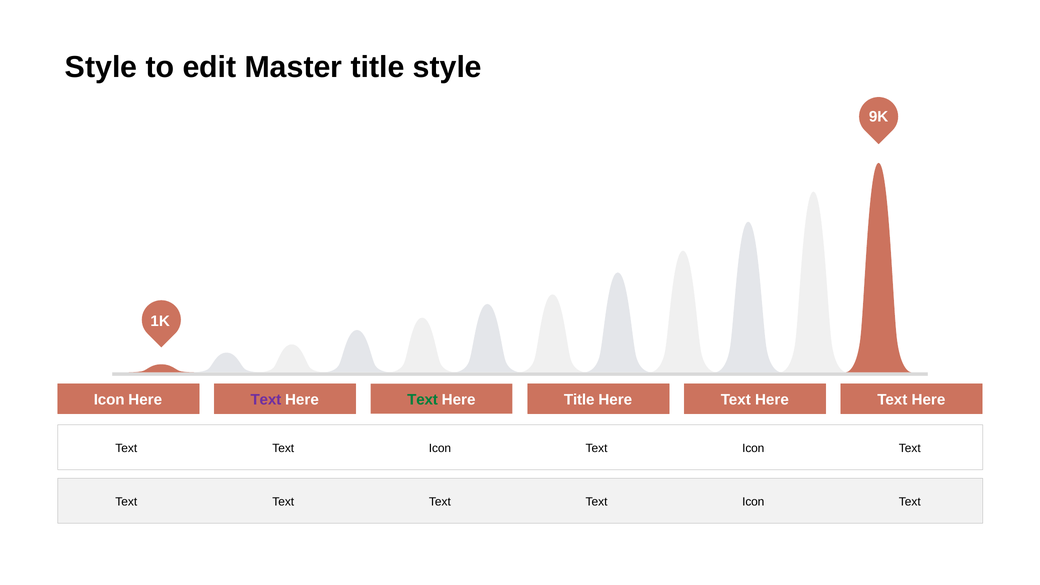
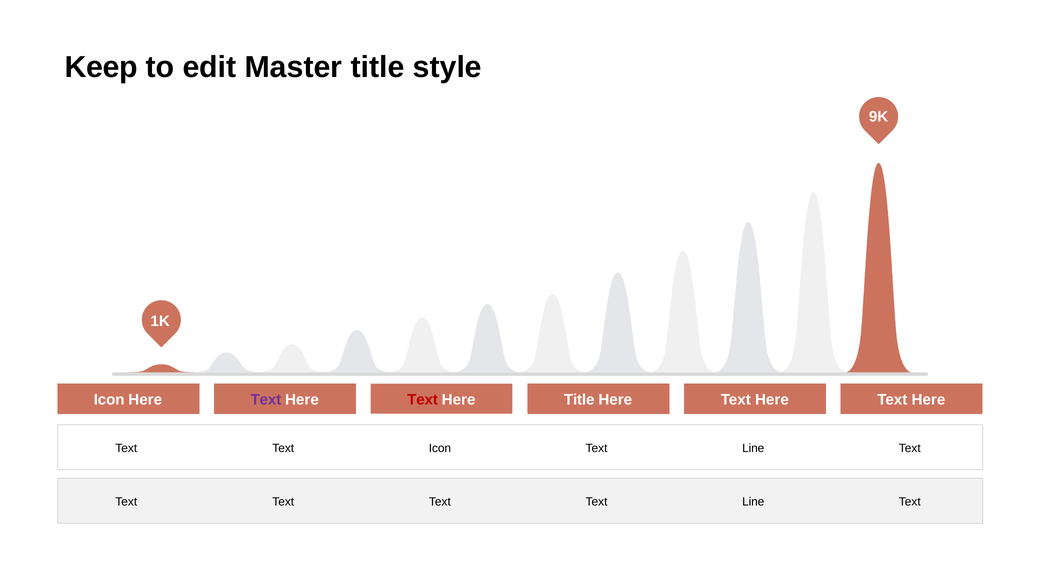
Style: Style -> Keep (101, 67)
Text colour: green -> red (423, 400)
Icon: Icon -> Line (753, 448)
Text Text Icon: Icon -> Line (753, 502)
